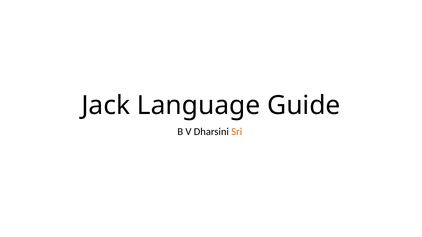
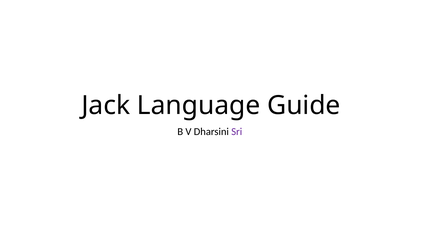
Sri colour: orange -> purple (237, 132)
